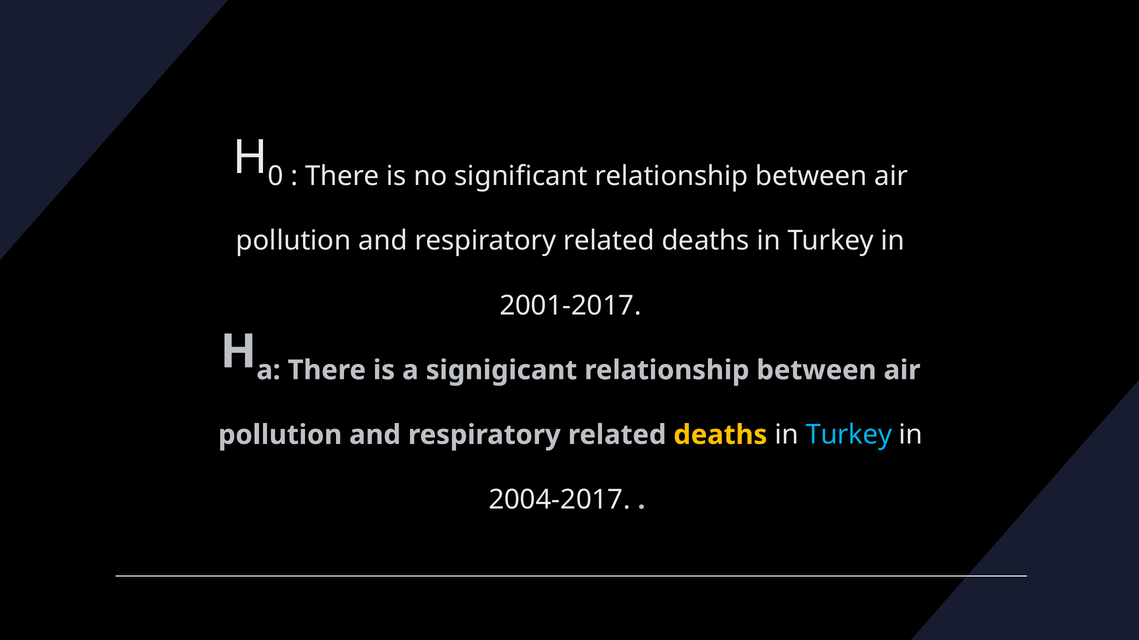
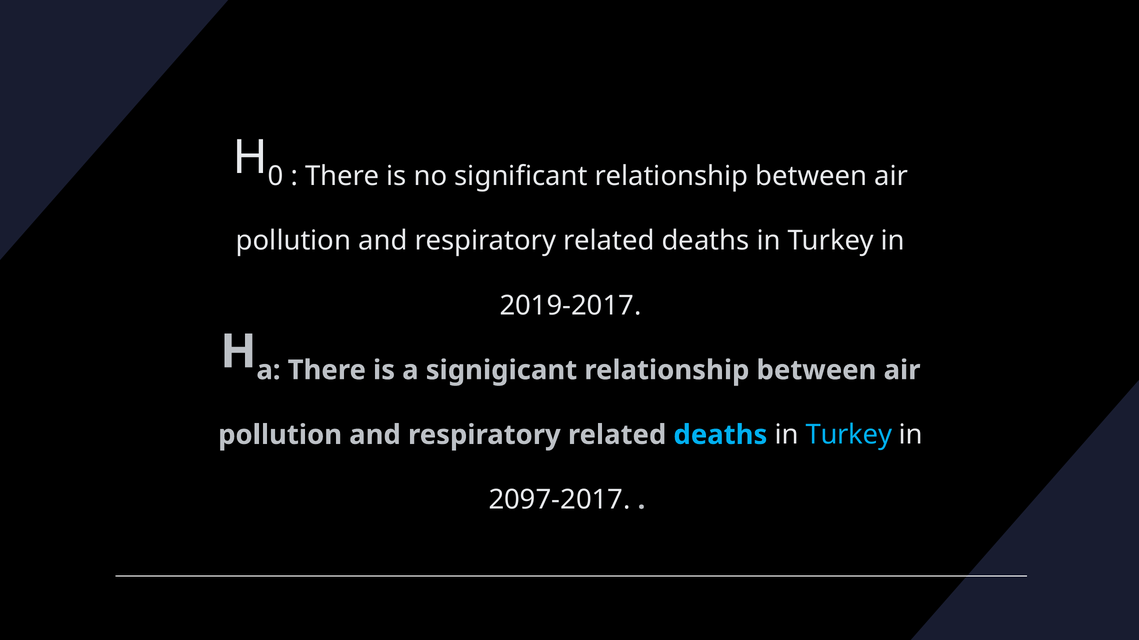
2001-2017: 2001-2017 -> 2019-2017 (571, 306)
deaths colour: yellow -> light blue (720, 435)
2004-2017: 2004-2017 -> 2097-2017 (560, 500)
